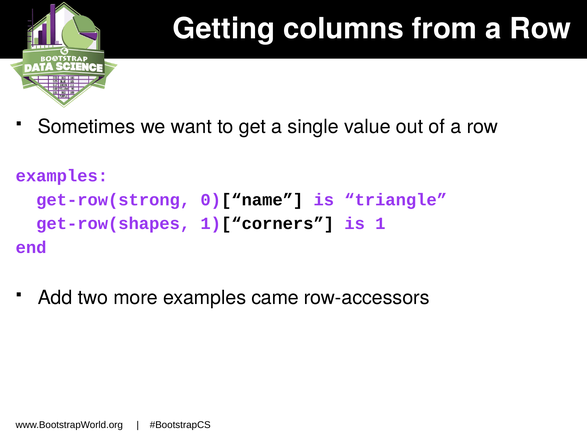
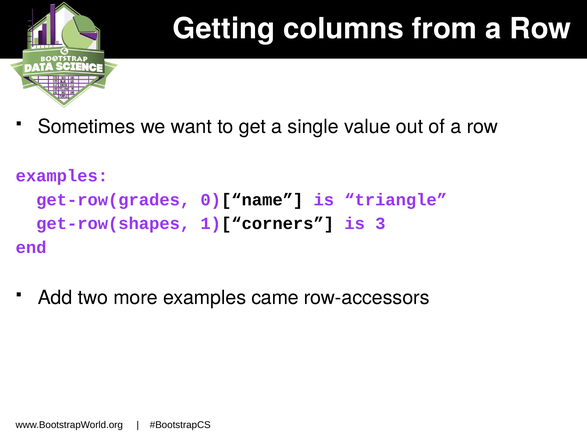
get-row(strong: get-row(strong -> get-row(grades (113, 200)
1: 1 -> 3 (380, 224)
